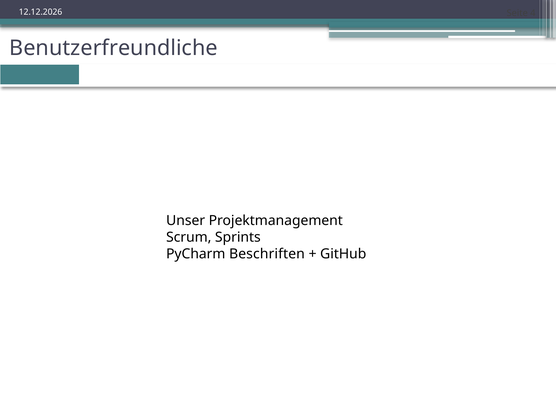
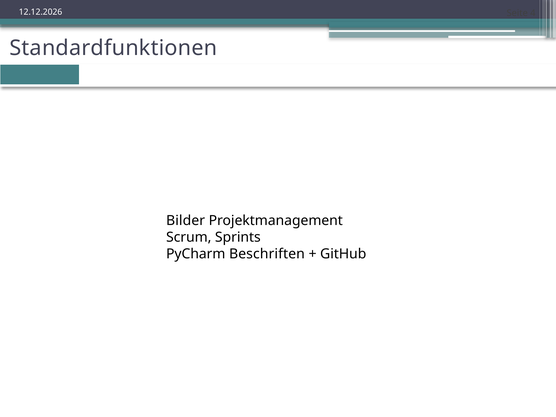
Benutzerfreundliche: Benutzerfreundliche -> Standardfunktionen (113, 48)
Unser: Unser -> Bilder (186, 221)
